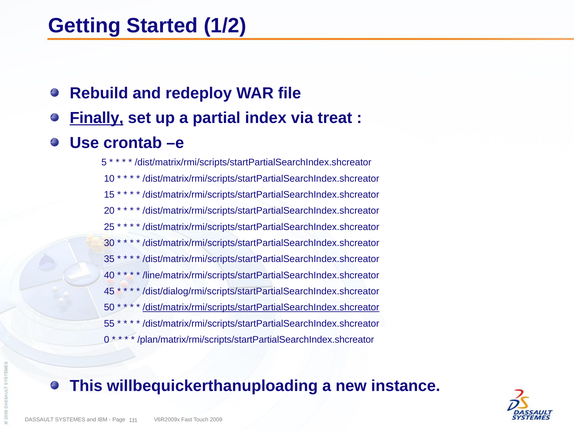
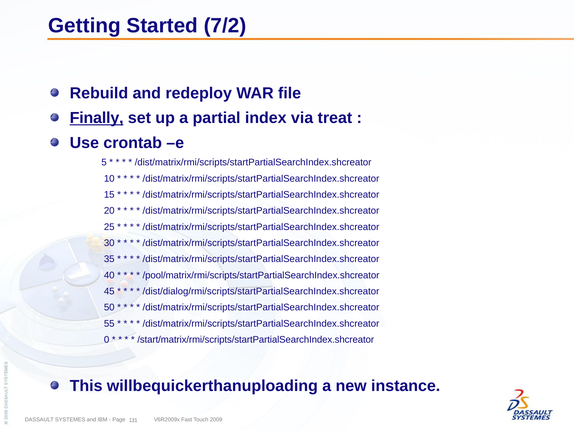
1/2: 1/2 -> 7/2 (225, 26)
/line/matrix/rmi/scripts/startPartialSearchIndex.shcreator: /line/matrix/rmi/scripts/startPartialSearchIndex.shcreator -> /pool/matrix/rmi/scripts/startPartialSearchIndex.shcreator (261, 275)
/dist/matrix/rmi/scripts/startPartialSearchIndex.shcreator underline: present -> none (261, 307)
/plan/matrix/rmi/scripts/startPartialSearchIndex.shcreator: /plan/matrix/rmi/scripts/startPartialSearchIndex.shcreator -> /start/matrix/rmi/scripts/startPartialSearchIndex.shcreator (256, 339)
